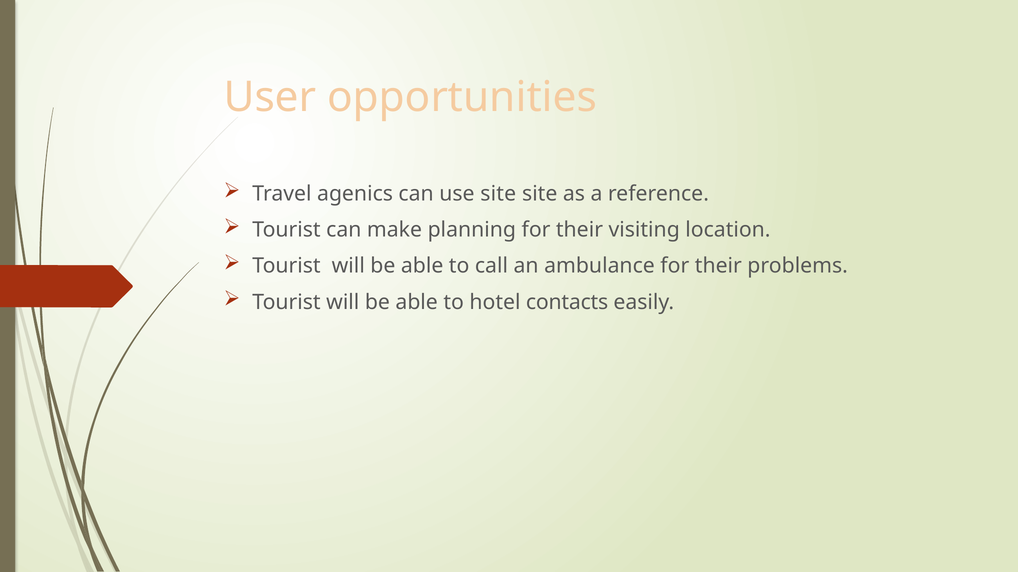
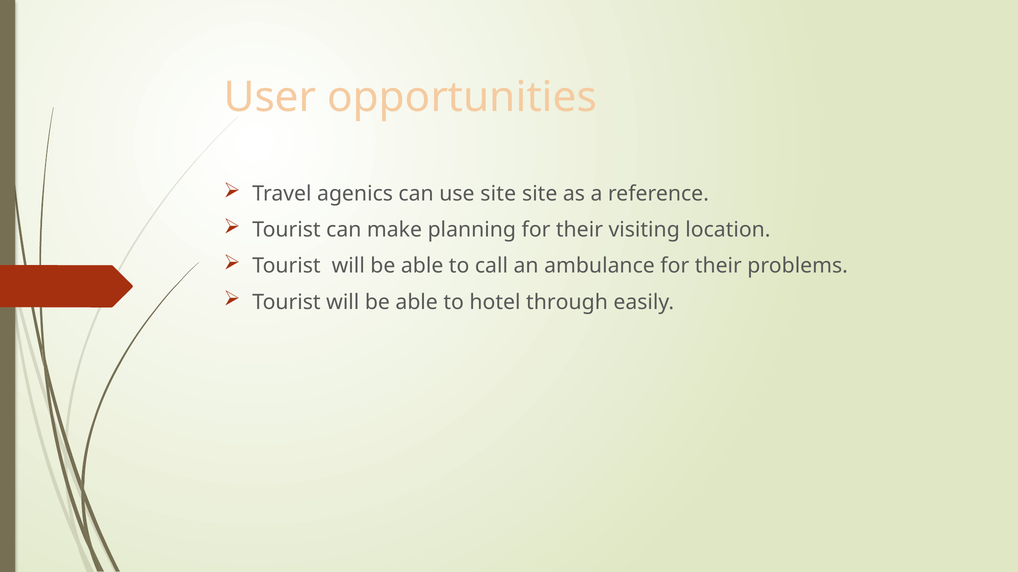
contacts: contacts -> through (567, 302)
